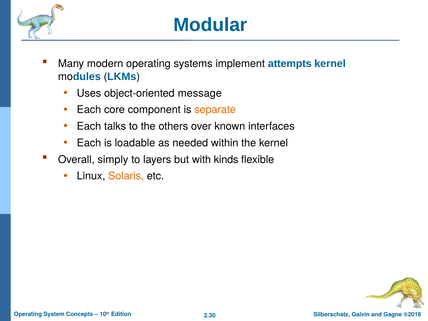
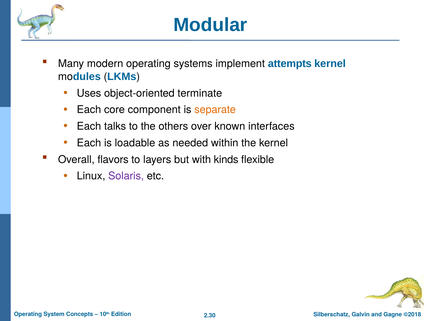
message: message -> terminate (200, 93)
simply: simply -> flavors (113, 160)
Solaris colour: orange -> purple (126, 176)
